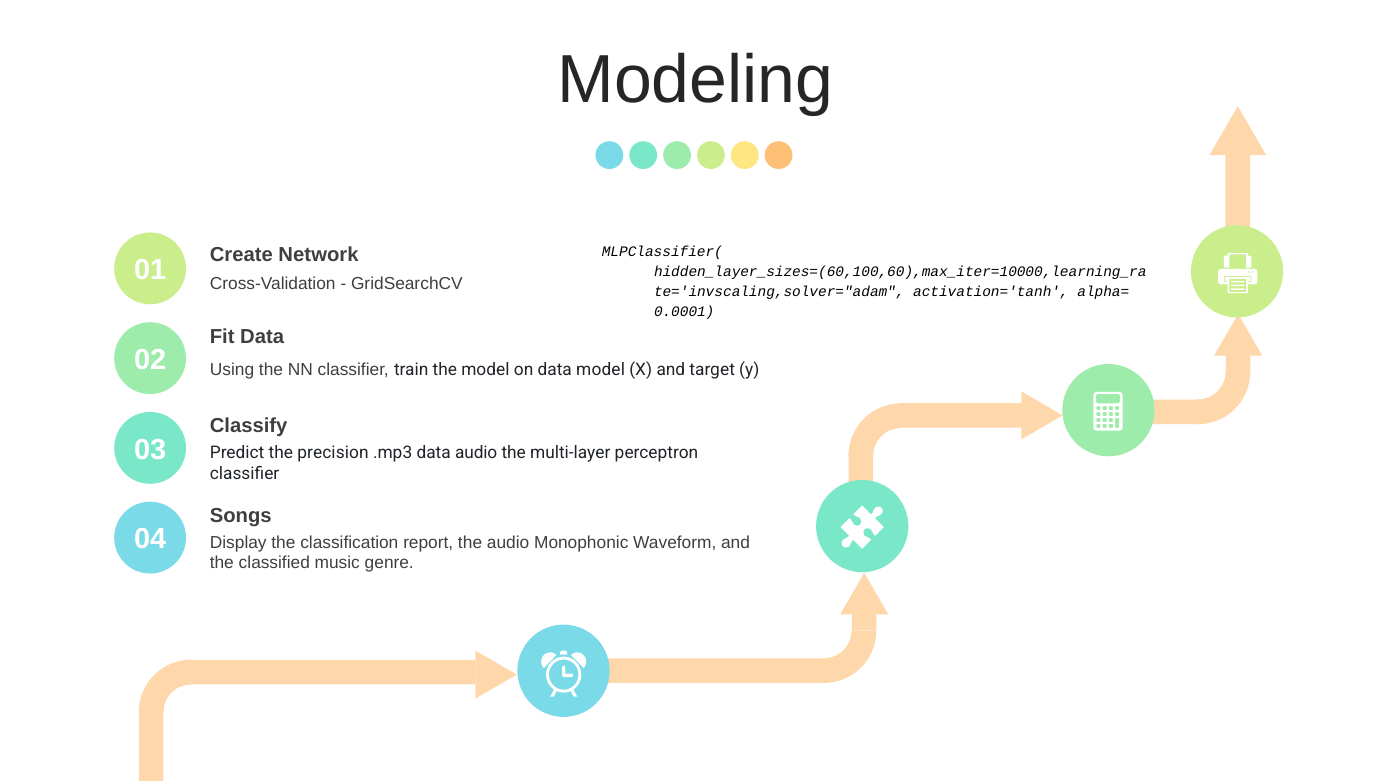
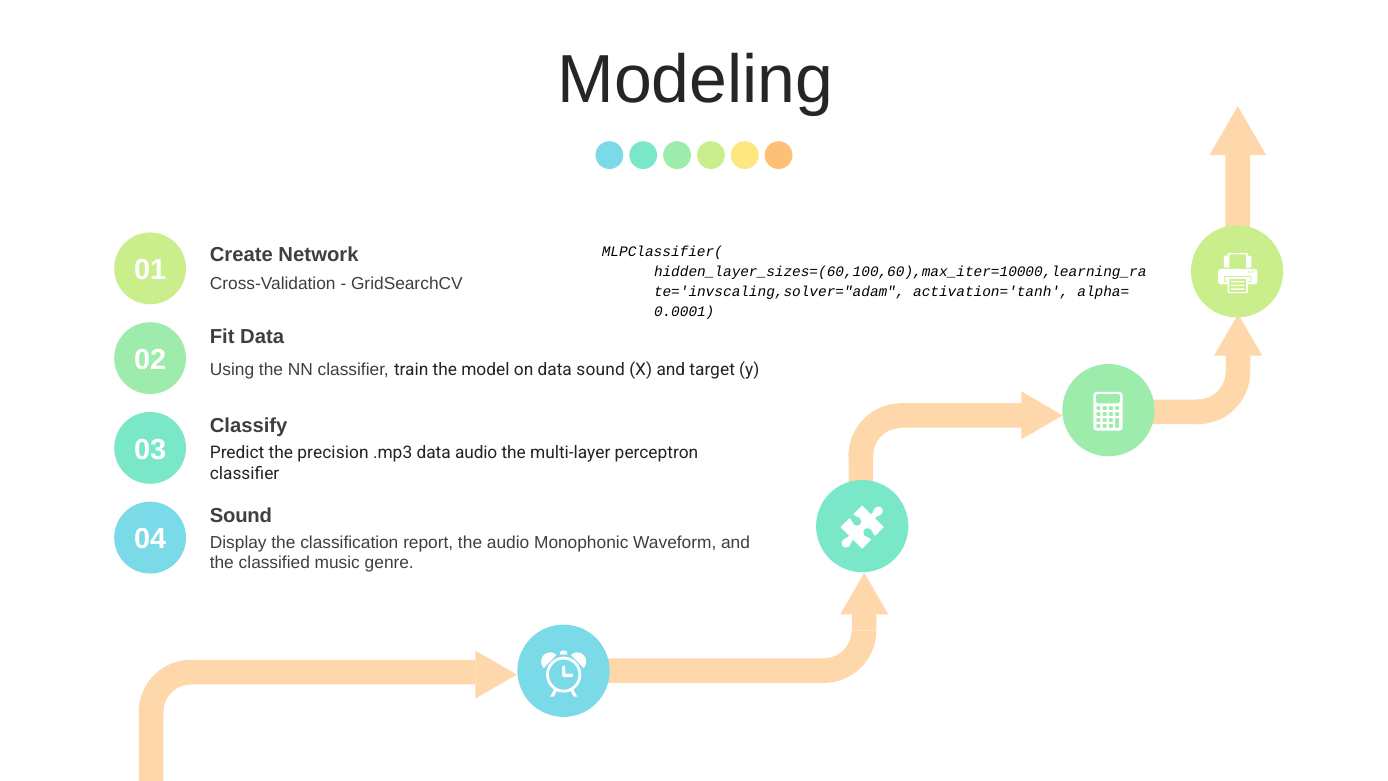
data model: model -> sound (601, 369)
Songs: Songs -> Sound (241, 516)
